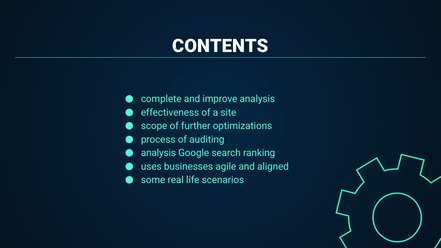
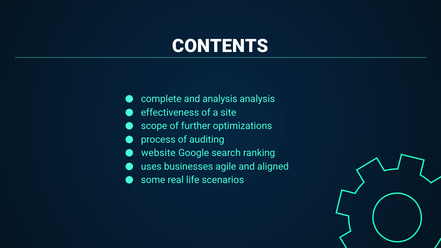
and improve: improve -> analysis (220, 99)
analysis: analysis -> website (158, 153)
